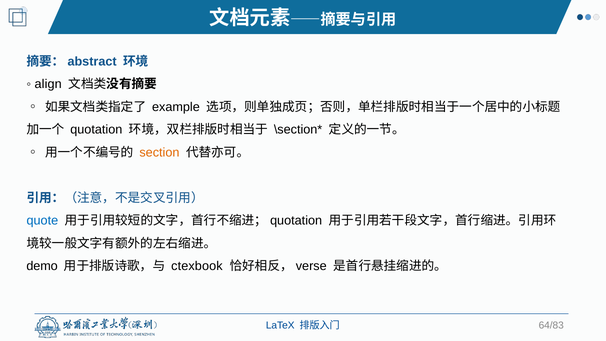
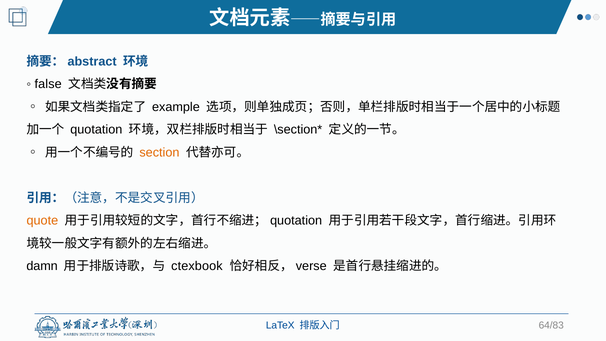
align: align -> false (48, 84)
quote colour: blue -> orange (42, 221)
demo: demo -> damn (42, 266)
